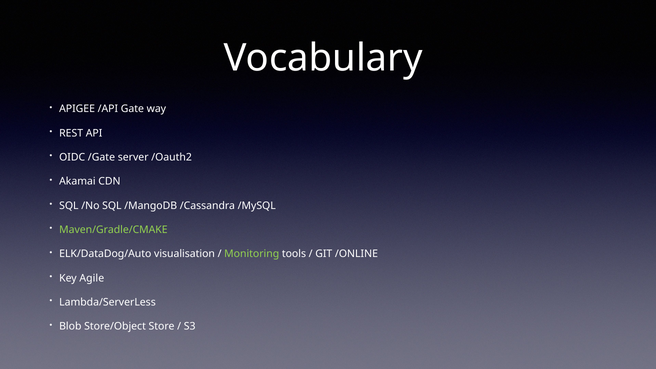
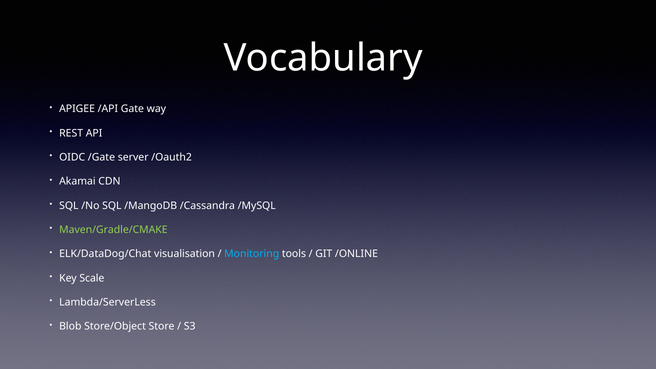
ELK/DataDog/Auto: ELK/DataDog/Auto -> ELK/DataDog/Chat (105, 254)
Monitoring colour: light green -> light blue (252, 254)
Agile: Agile -> Scale (92, 278)
